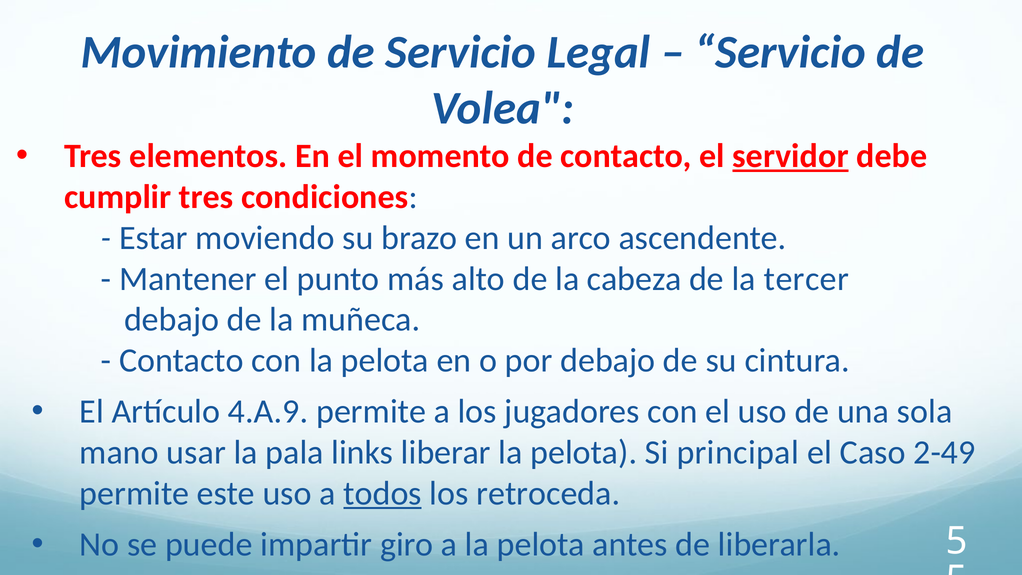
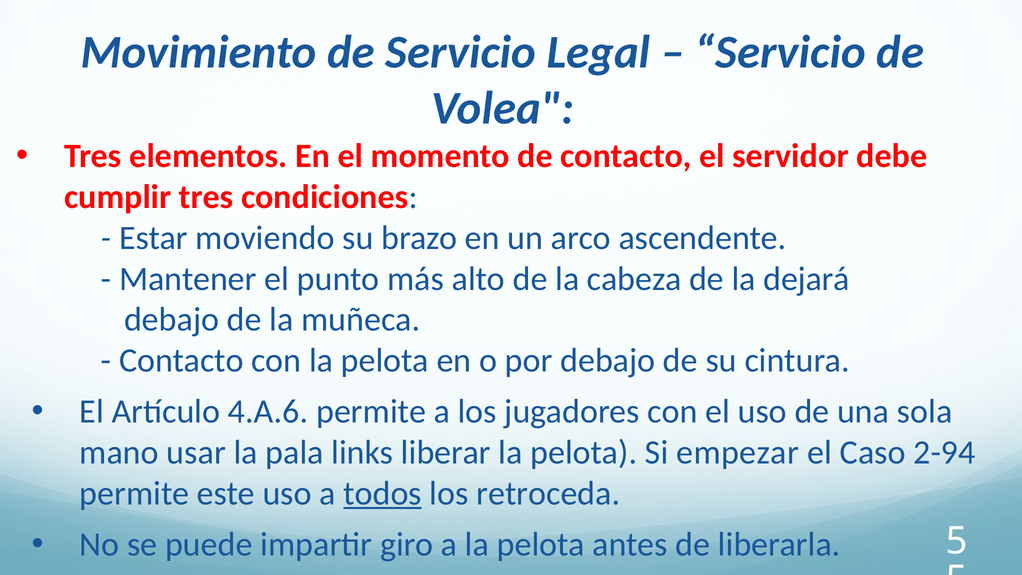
servidor underline: present -> none (790, 156)
tercer: tercer -> dejará (807, 279)
4.A.9: 4.A.9 -> 4.A.6 (268, 412)
principal: principal -> empezar (738, 452)
2-49: 2-49 -> 2-94 (944, 452)
